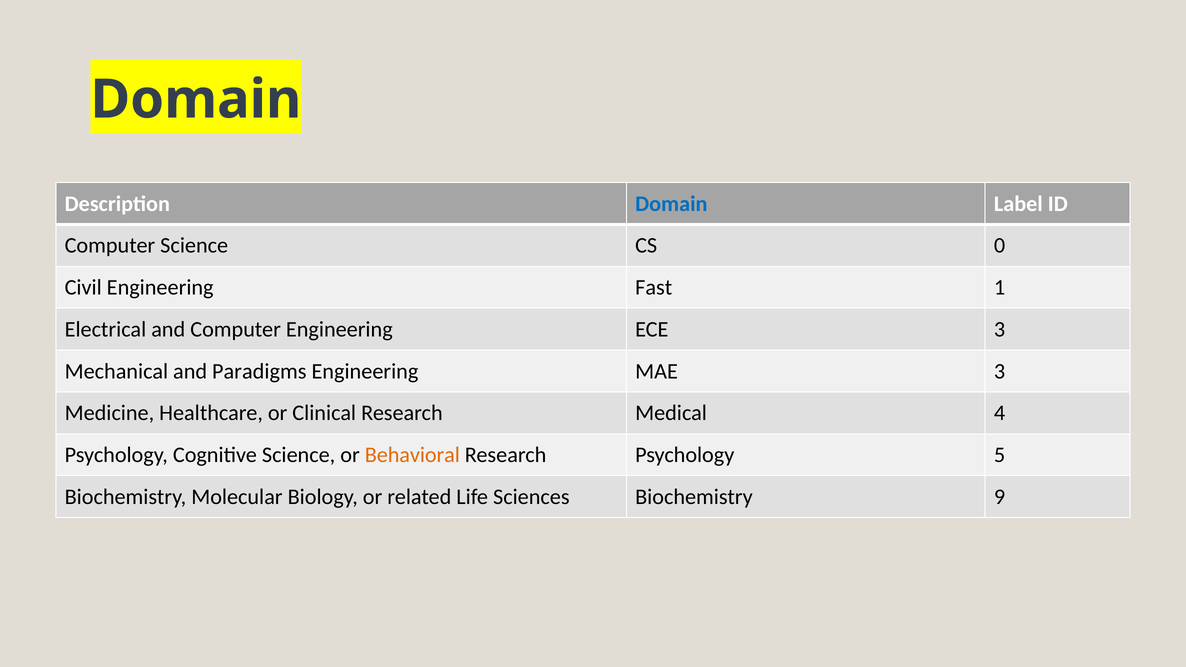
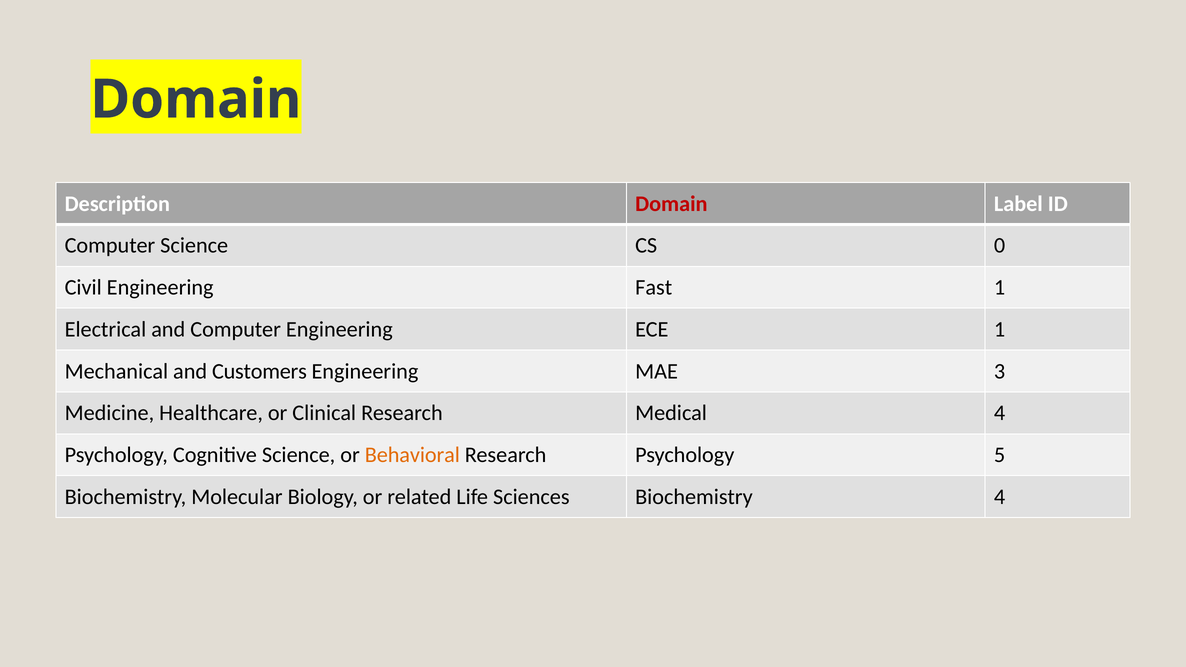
Domain colour: blue -> red (671, 204)
ECE 3: 3 -> 1 (1000, 329)
Paradigms: Paradigms -> Customers (259, 371)
Biochemistry 9: 9 -> 4 (1000, 497)
